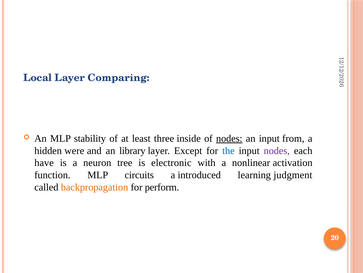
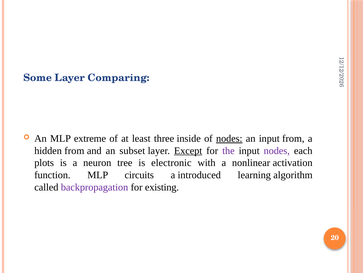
Local: Local -> Some (38, 78)
stability: stability -> extreme (90, 138)
hidden were: were -> from (74, 150)
library: library -> subset (132, 150)
Except underline: none -> present (188, 150)
the colour: blue -> purple (228, 150)
have: have -> plots (44, 162)
judgment: judgment -> algorithm (293, 175)
backpropagation colour: orange -> purple (95, 187)
perform: perform -> existing (162, 187)
